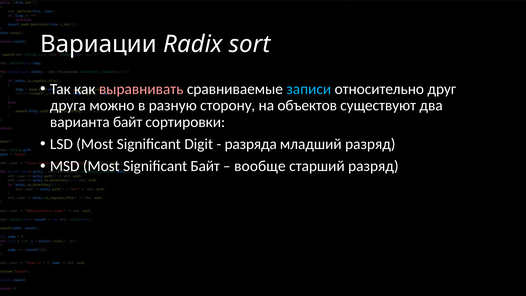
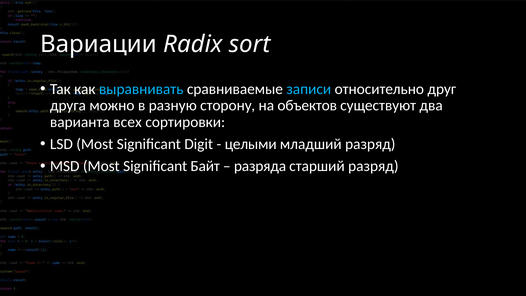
выравнивать colour: pink -> light blue (141, 89)
варианта байт: байт -> всех (127, 122)
разряда: разряда -> целыми (251, 144)
вообще: вообще -> разряда (260, 166)
